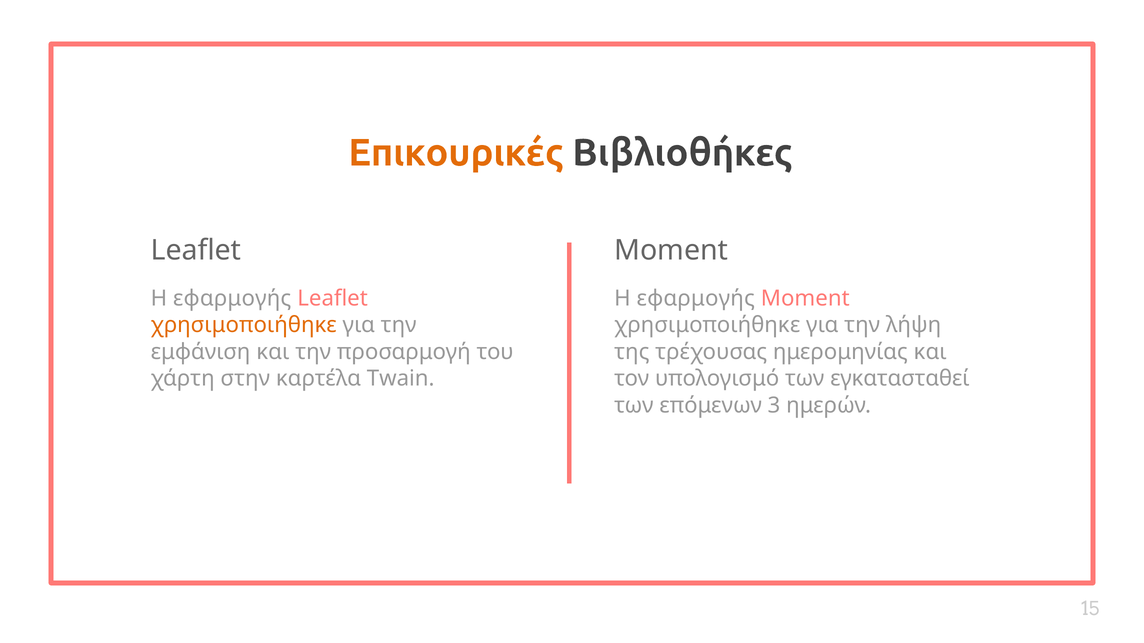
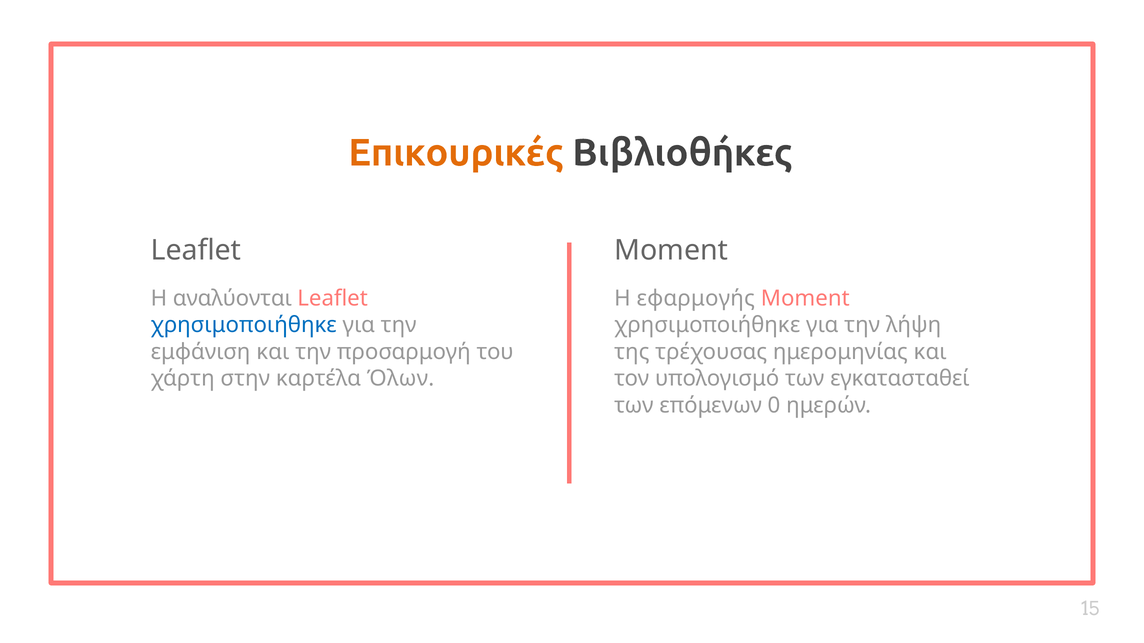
εφαρμογής: εφαρμογής -> αναλύονται (232, 299)
χρησιμοποιήθηκε colour: orange -> blue (244, 325)
Twain: Twain -> Όλων (401, 379)
3: 3 -> 0 (774, 406)
